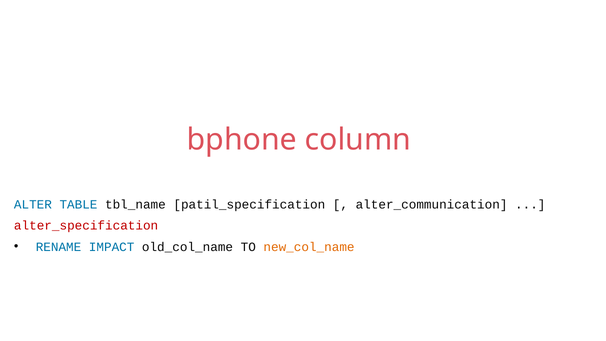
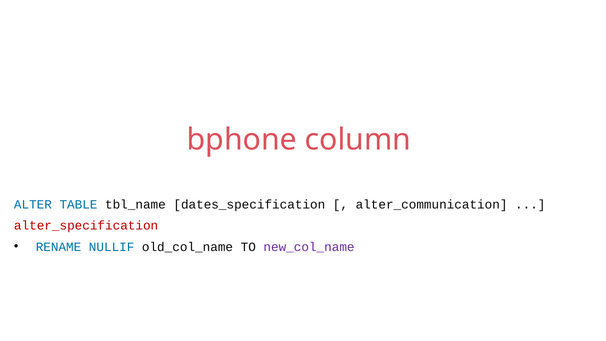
patil_specification: patil_specification -> dates_specification (249, 204)
IMPACT: IMPACT -> NULLIF (112, 247)
new_col_name colour: orange -> purple (309, 247)
